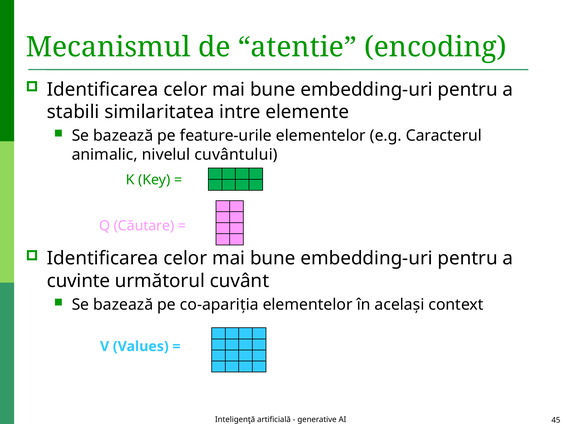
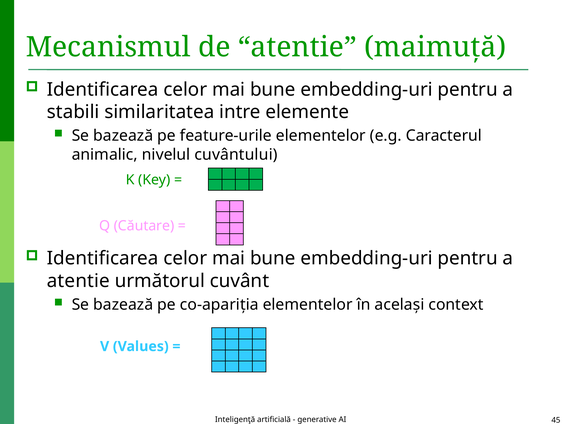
encoding: encoding -> maimuță (435, 47)
cuvinte: cuvinte -> atentie (78, 281)
